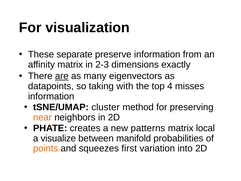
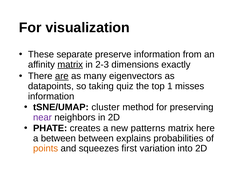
matrix underline: none -> present (70, 64)
with: with -> quiz (125, 86)
4: 4 -> 1 (170, 86)
near colour: orange -> purple (42, 117)
local: local -> here (205, 128)
a visualize: visualize -> between (58, 138)
manifold: manifold -> explains (134, 138)
